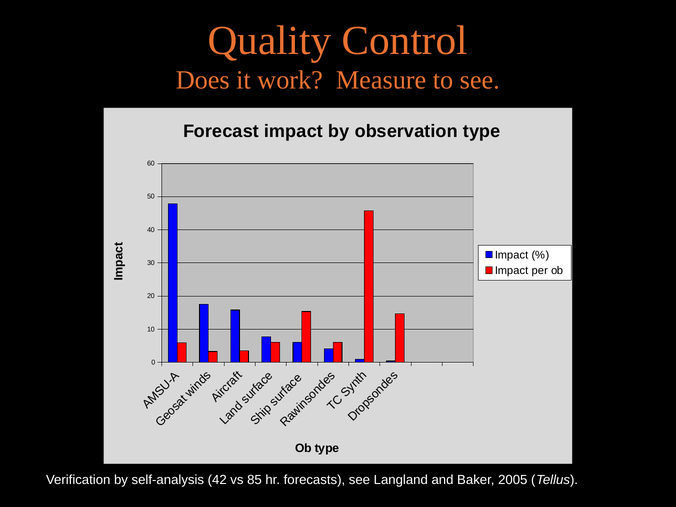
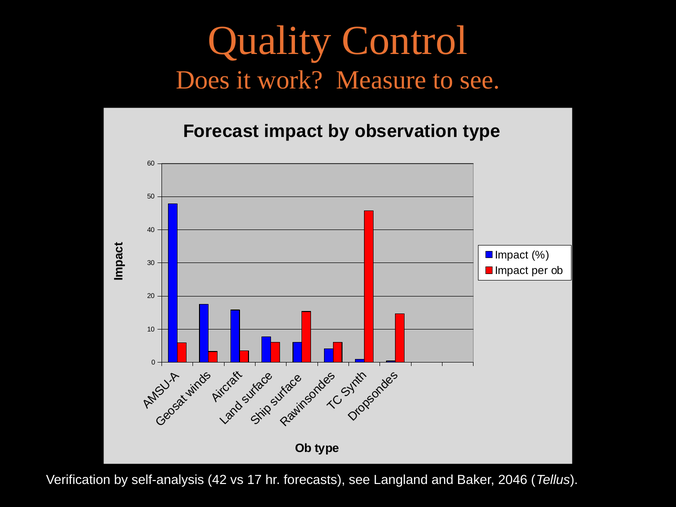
85: 85 -> 17 (254, 480)
2005: 2005 -> 2046 (513, 480)
